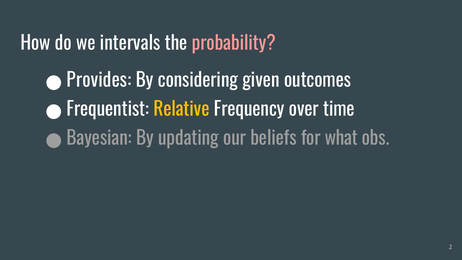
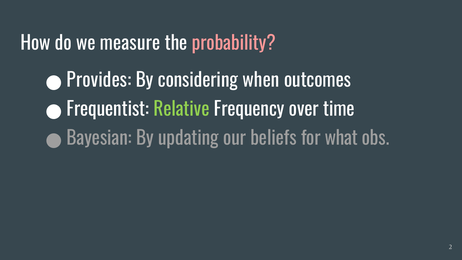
intervals: intervals -> measure (130, 43)
given: given -> when (261, 81)
Relative colour: yellow -> light green (181, 109)
